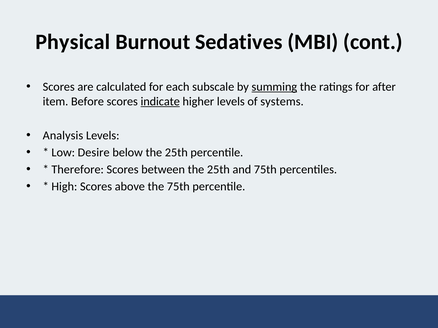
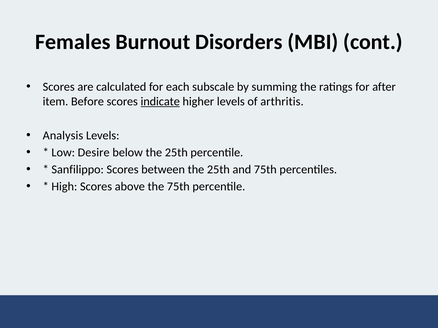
Physical: Physical -> Females (73, 42)
Sedatives: Sedatives -> Disorders (239, 42)
summing underline: present -> none (274, 87)
systems: systems -> arthritis (282, 102)
Therefore: Therefore -> Sanfilippo (78, 170)
